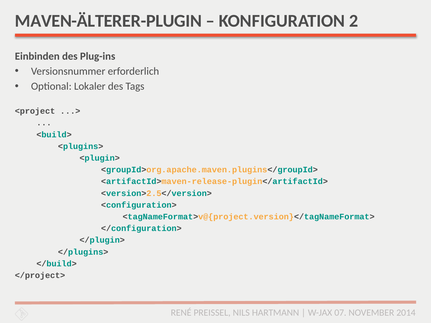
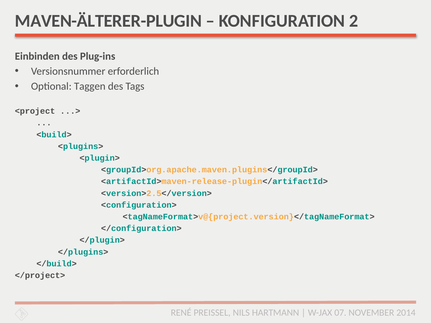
Lokaler: Lokaler -> Taggen (90, 86)
